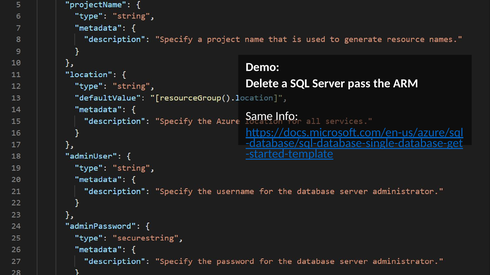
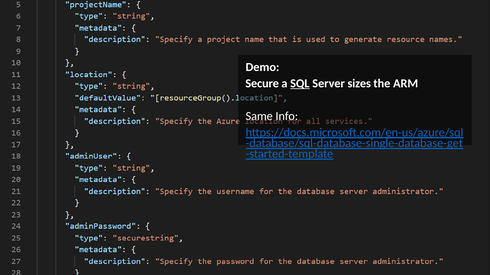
Delete: Delete -> Secure (262, 84)
SQL underline: none -> present (300, 84)
pass: pass -> sizes (359, 84)
